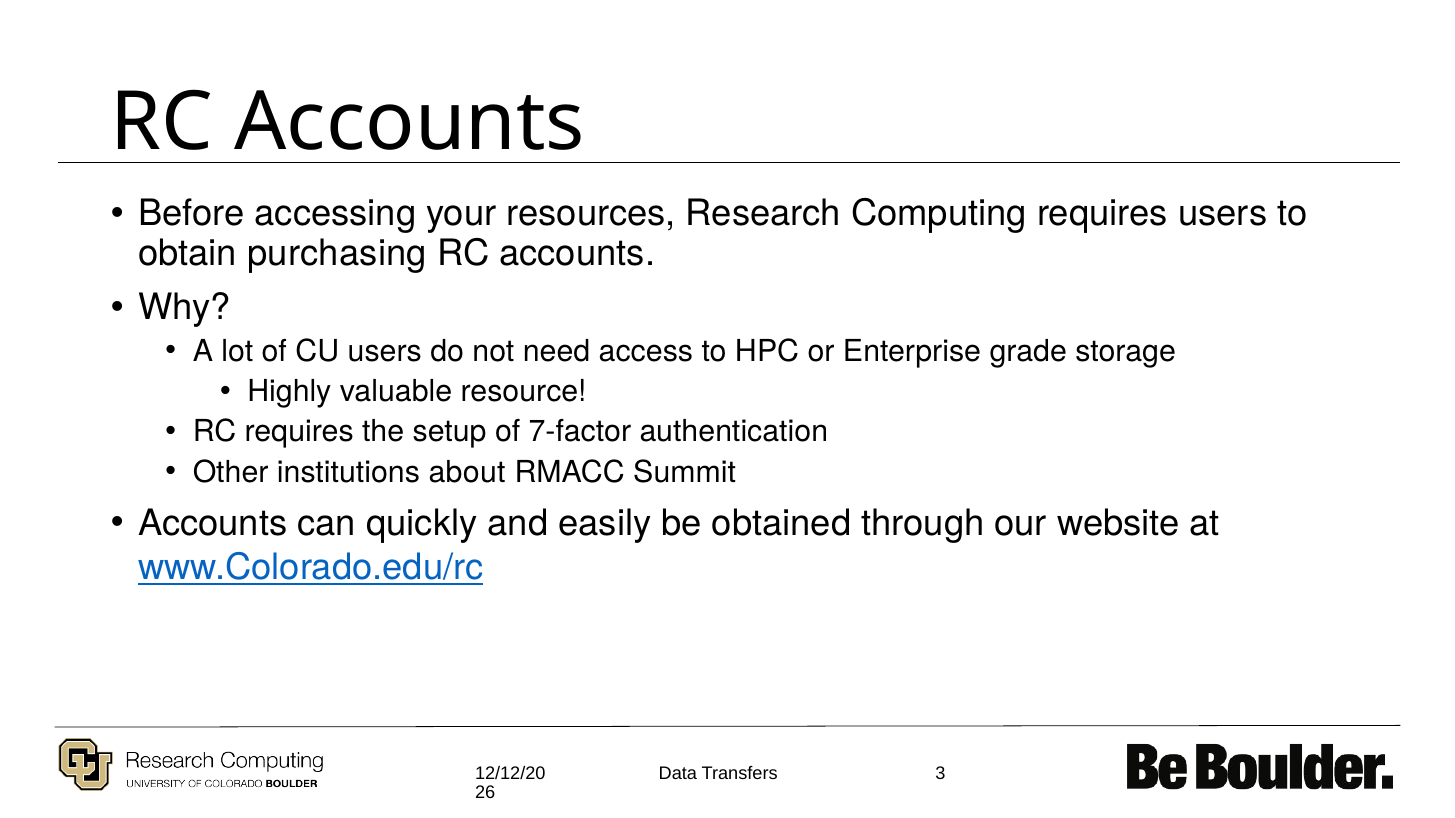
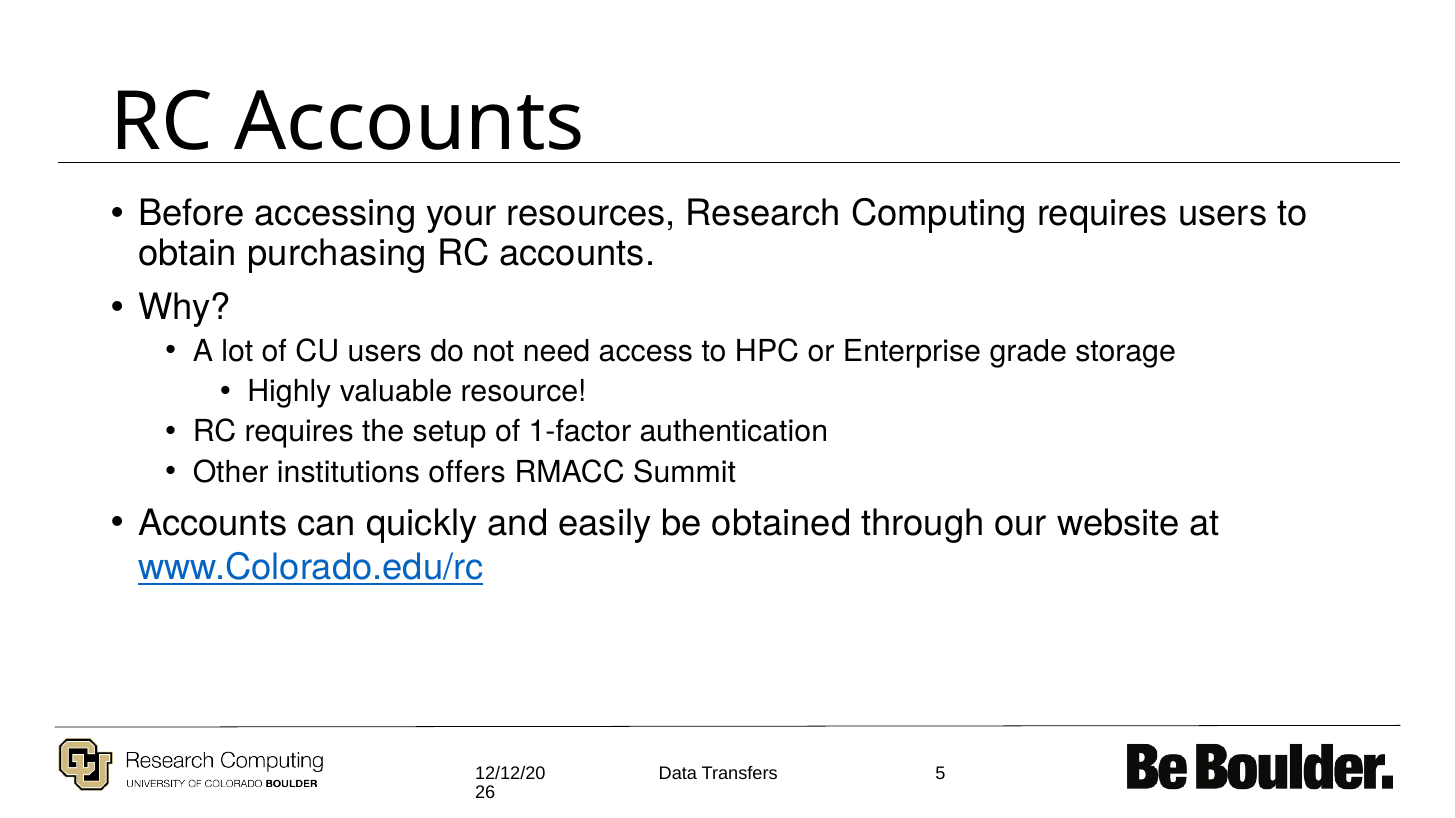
7-factor: 7-factor -> 1-factor (580, 432)
about: about -> offers (467, 472)
3: 3 -> 5 (941, 774)
